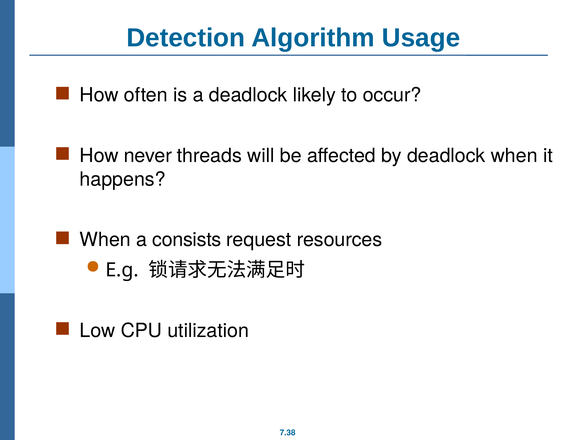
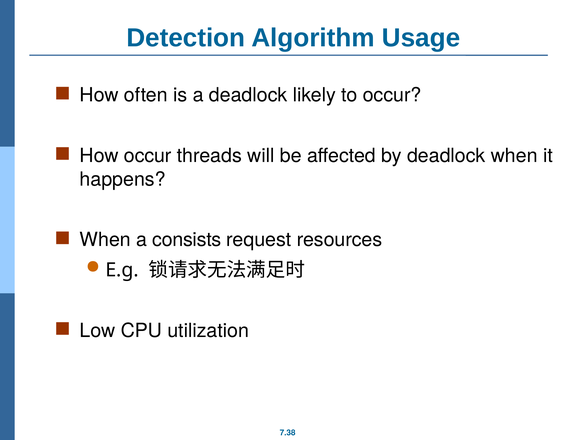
How never: never -> occur (148, 156)
